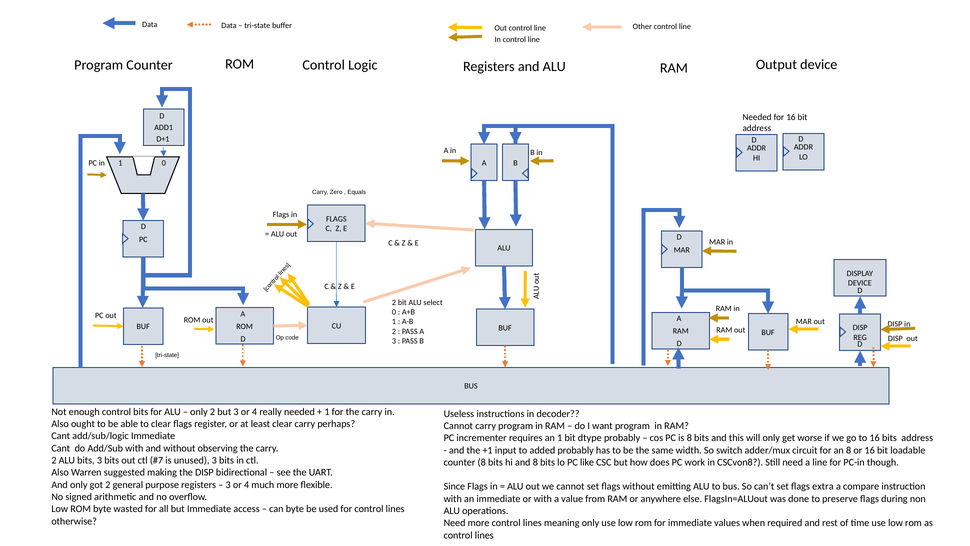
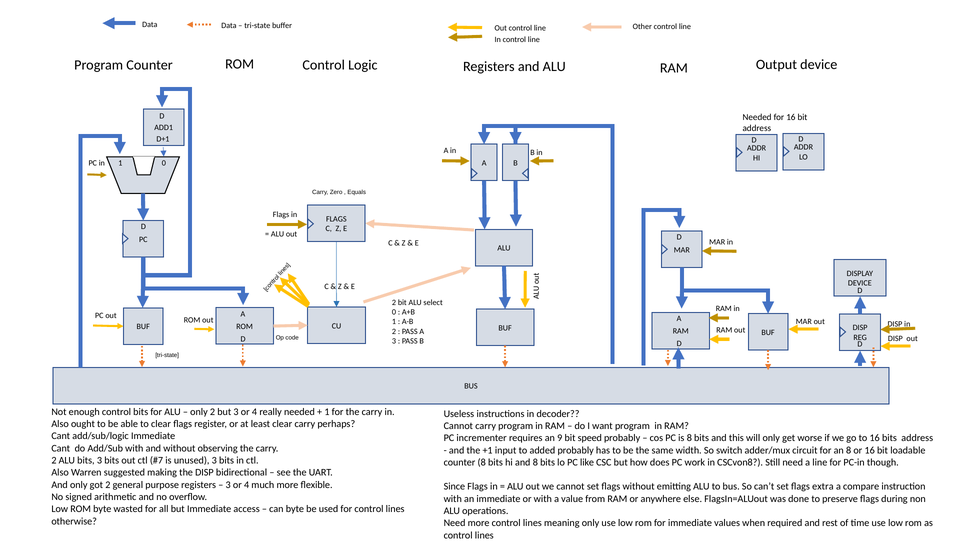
an 1: 1 -> 9 (560, 438)
dtype: dtype -> speed (590, 438)
